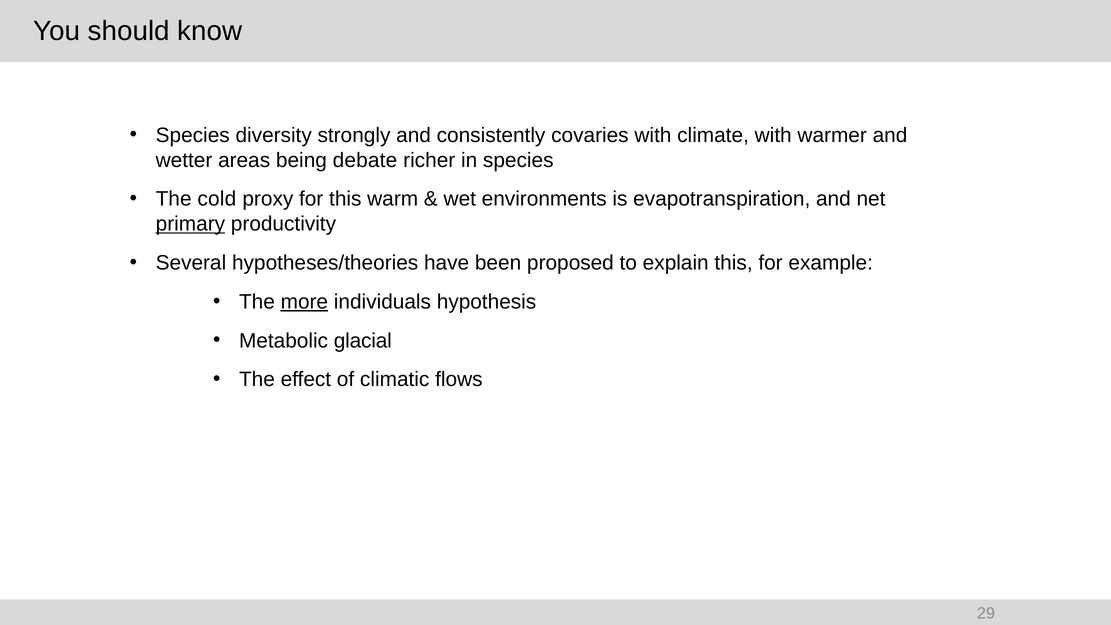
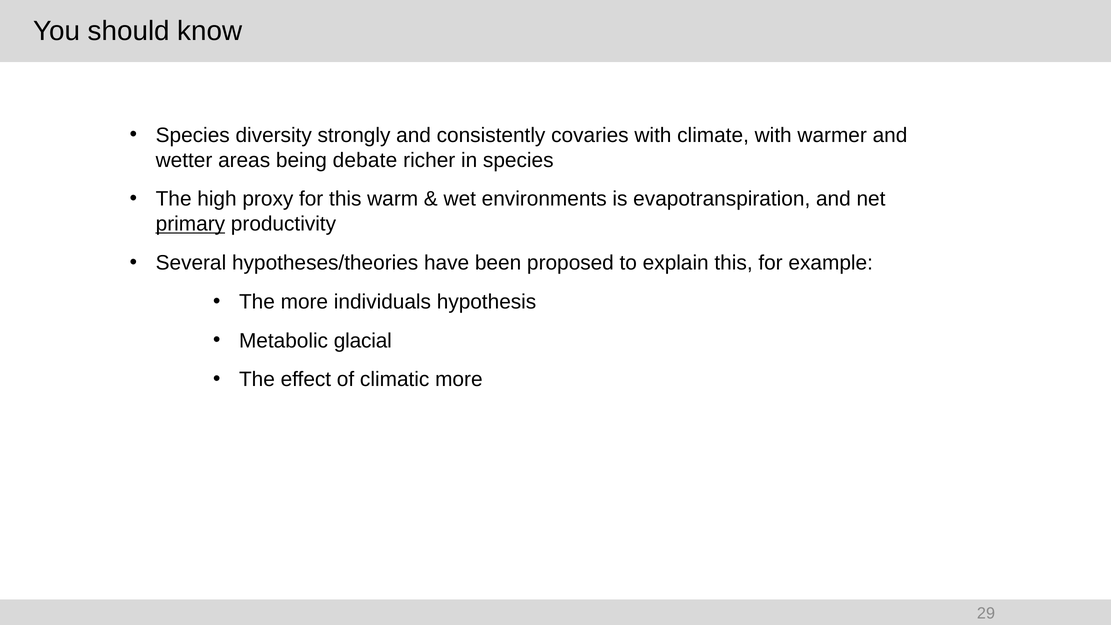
cold: cold -> high (217, 199)
more underline: present -> none (304, 302)
climatic flows: flows -> more (459, 380)
